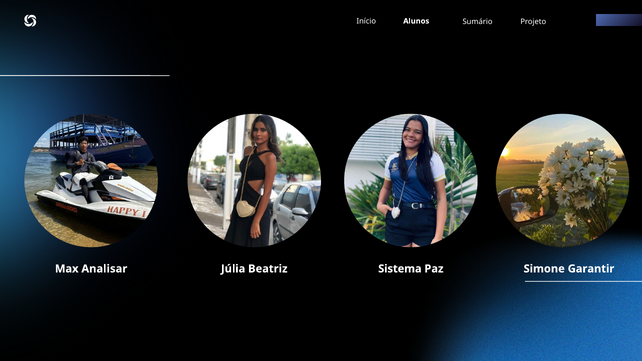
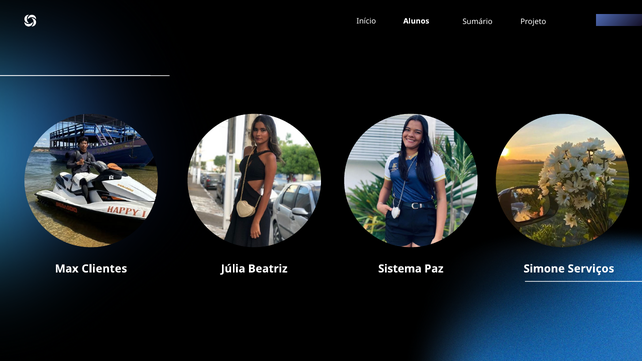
Analisar: Analisar -> Clientes (104, 269)
Garantir: Garantir -> Serviços (591, 269)
